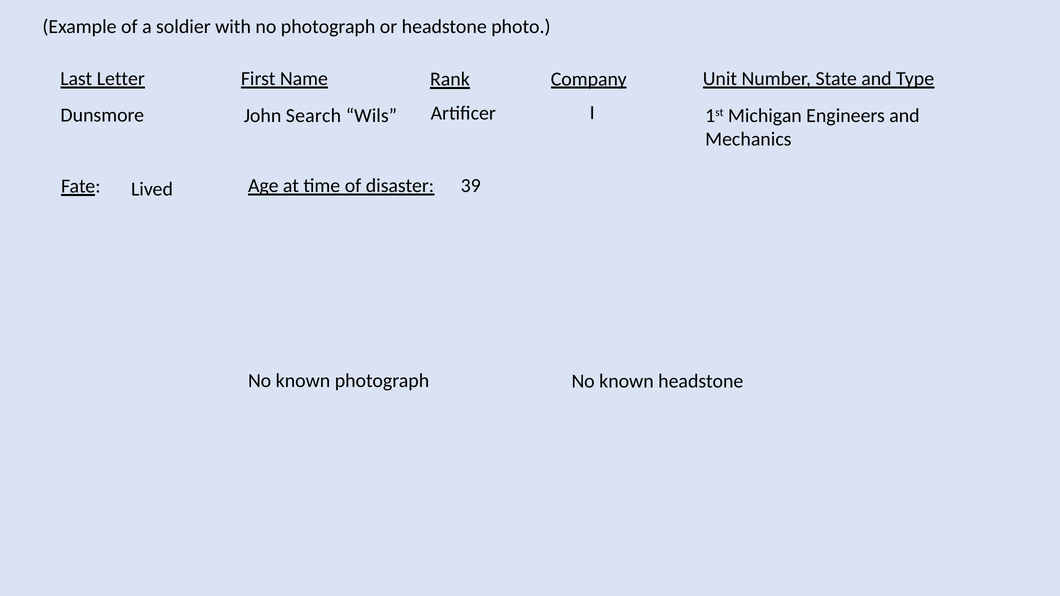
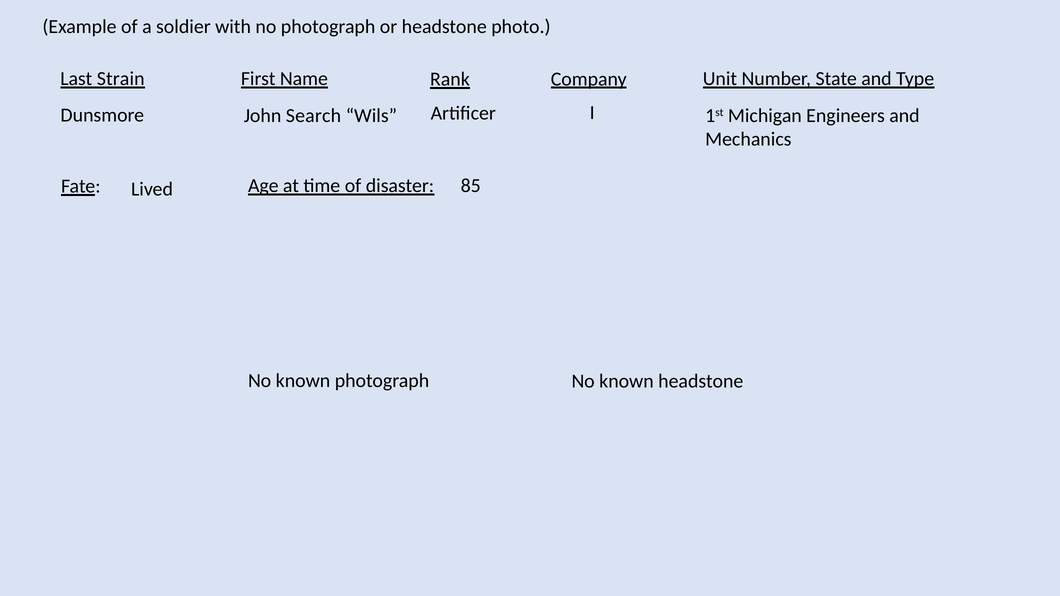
Letter: Letter -> Strain (121, 79)
39: 39 -> 85 (471, 186)
